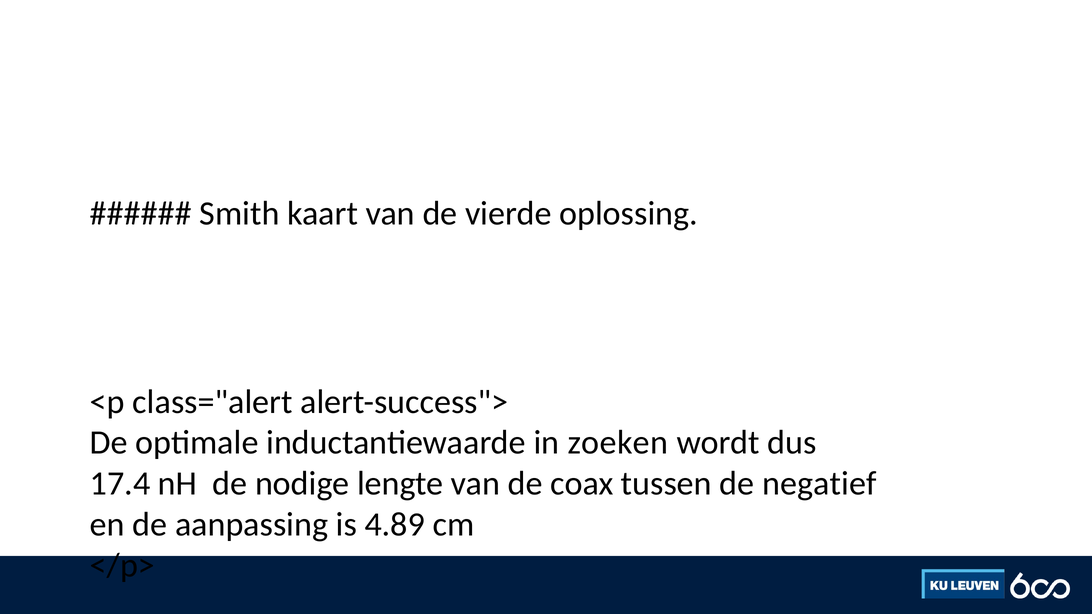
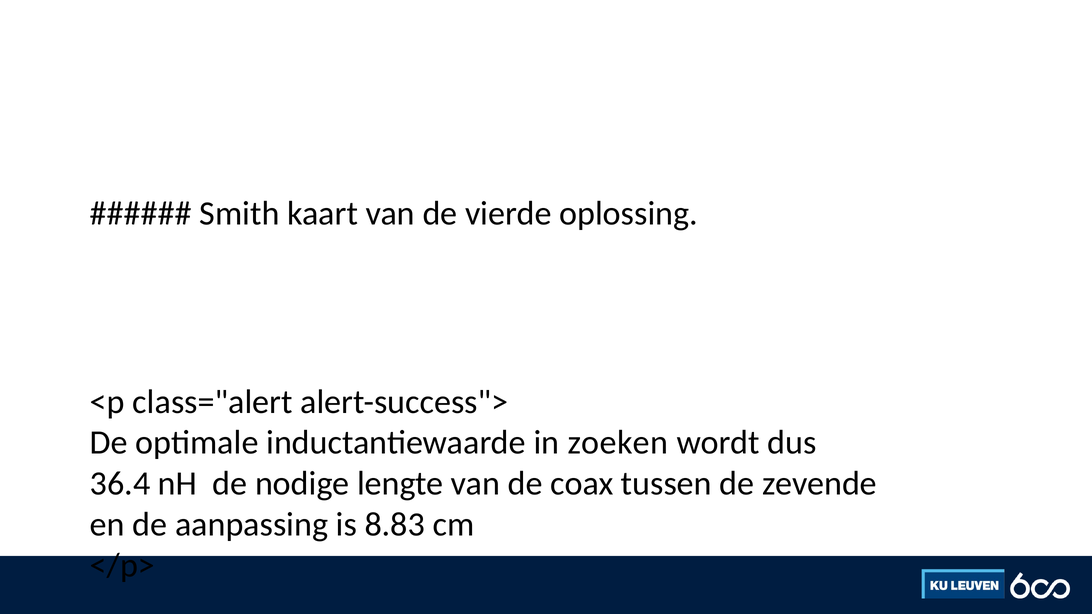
17.4: 17.4 -> 36.4 (120, 484)
negatief: negatief -> zevende (819, 484)
4.89: 4.89 -> 8.83 (395, 525)
